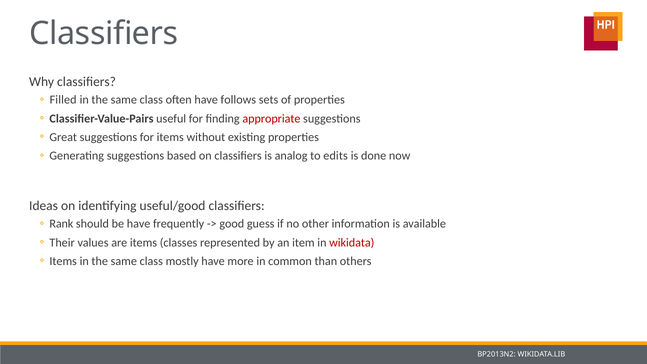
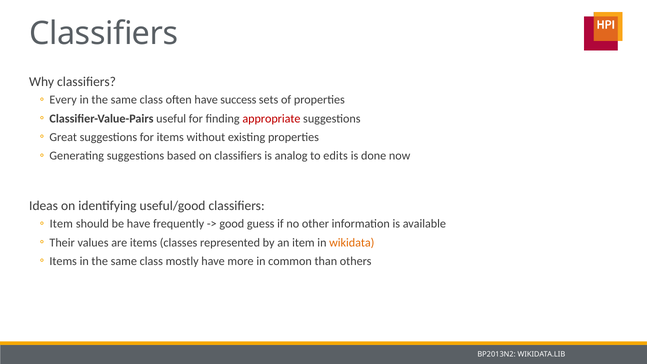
Filled: Filled -> Every (63, 100)
follows: follows -> success (238, 100)
Rank: Rank -> Item (61, 224)
wikidata colour: red -> orange (352, 243)
